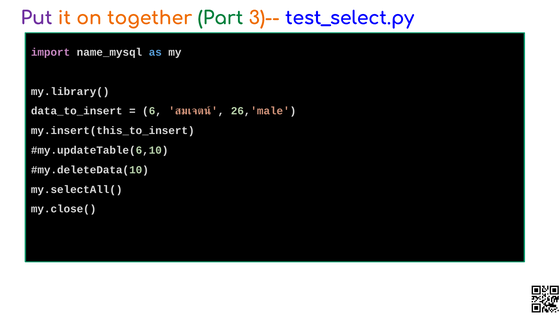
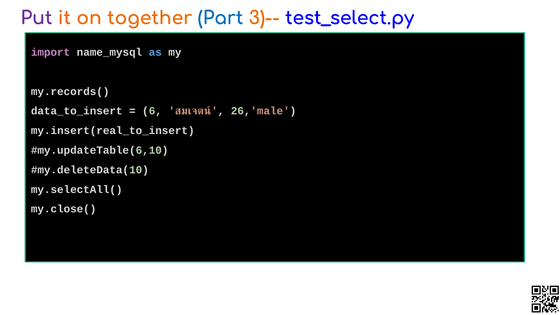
Part colour: green -> blue (221, 18)
my.library(: my.library( -> my.records( (70, 91)
my.insert(this_to_insert: my.insert(this_to_insert -> my.insert(real_to_insert (113, 131)
